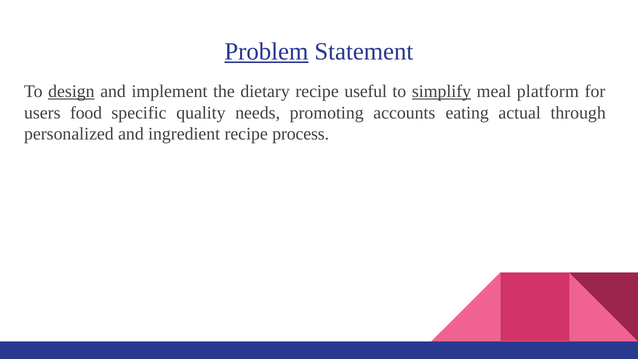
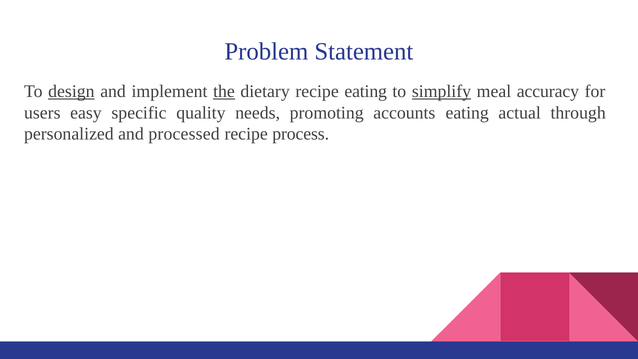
Problem underline: present -> none (266, 52)
the underline: none -> present (224, 91)
recipe useful: useful -> eating (366, 91)
platform: platform -> accuracy (548, 91)
food: food -> easy (86, 113)
ingredient: ingredient -> processed (184, 134)
